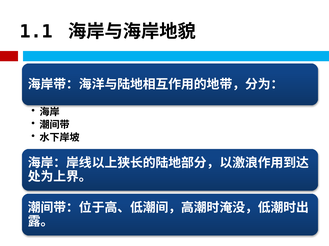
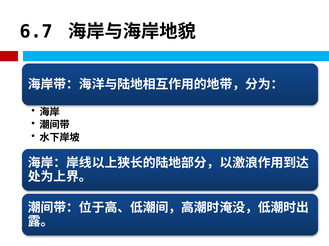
1.1: 1.1 -> 6.7 (36, 32)
